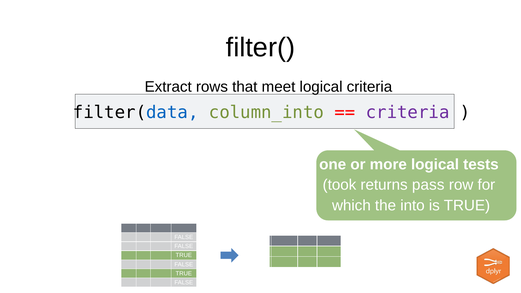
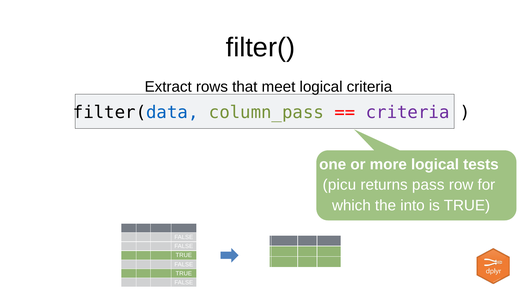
column_into: column_into -> column_pass (266, 112)
took: took -> picu (339, 185)
